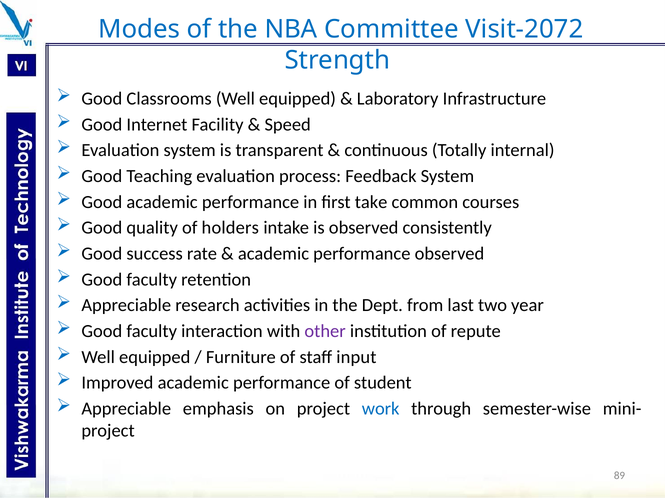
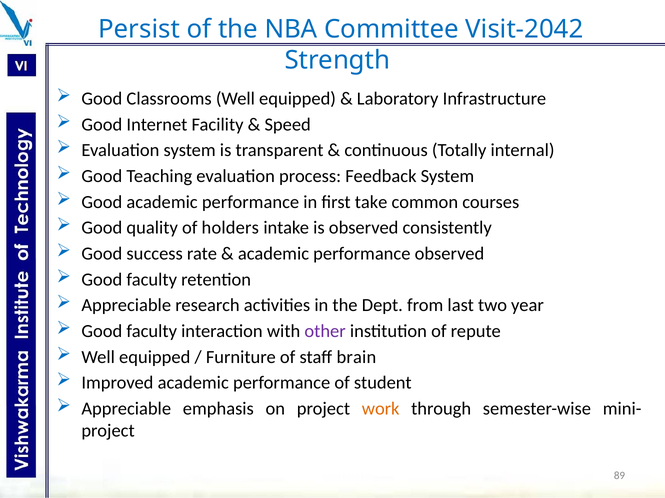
Modes: Modes -> Persist (139, 29)
Visit-2072: Visit-2072 -> Visit-2042 (524, 29)
input: input -> brain (356, 358)
work colour: blue -> orange (381, 409)
